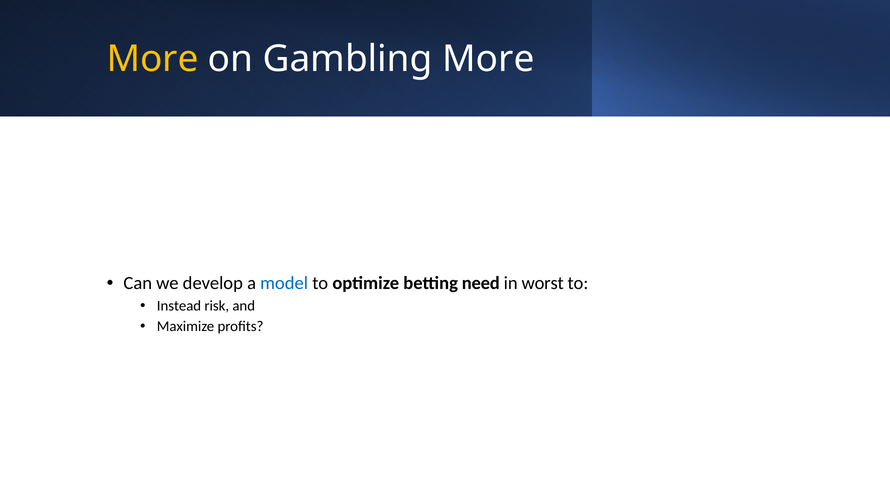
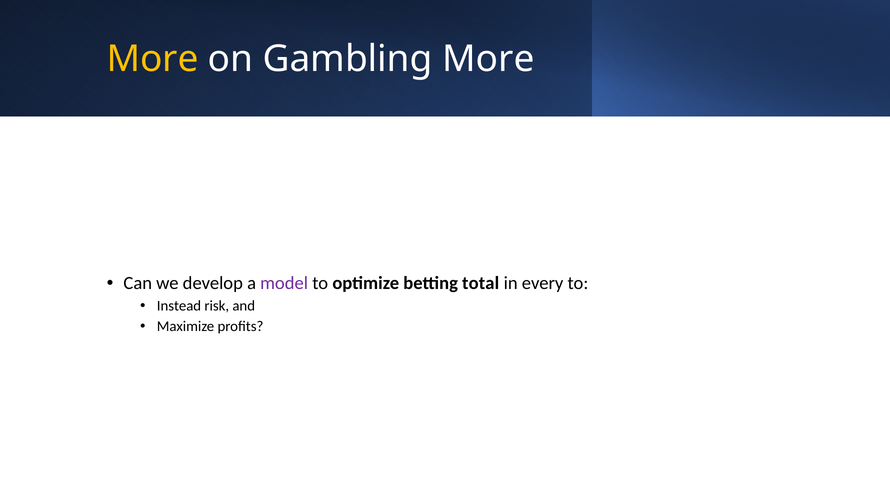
model colour: blue -> purple (284, 283)
need: need -> total (481, 283)
worst: worst -> every (543, 283)
